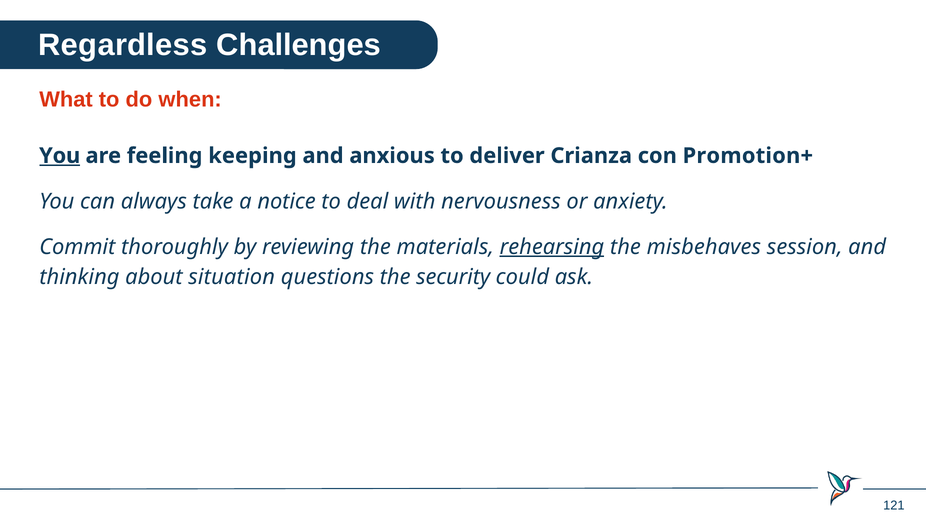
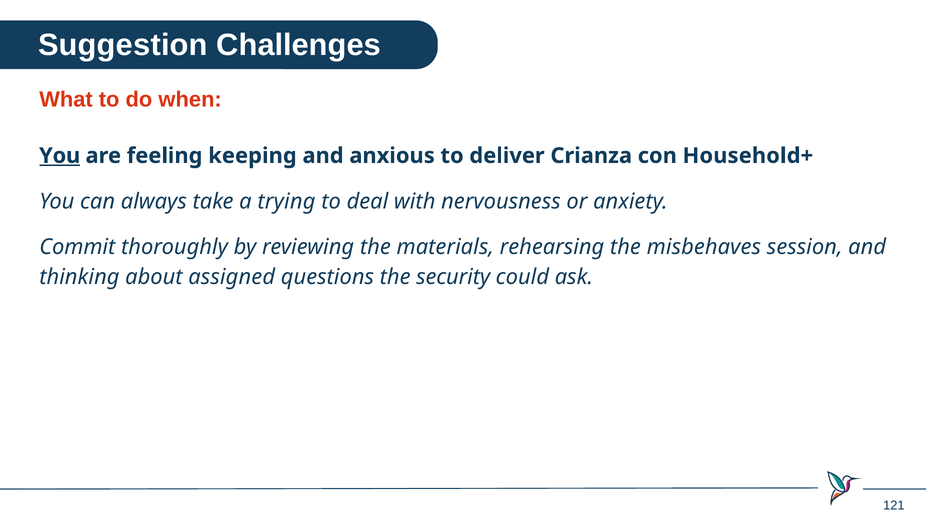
Regardless: Regardless -> Suggestion (123, 45)
Promotion+: Promotion+ -> Household+ (748, 156)
notice: notice -> trying (286, 201)
rehearsing underline: present -> none (552, 247)
situation: situation -> assigned (232, 277)
